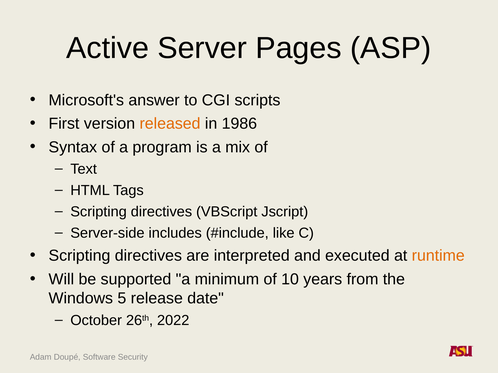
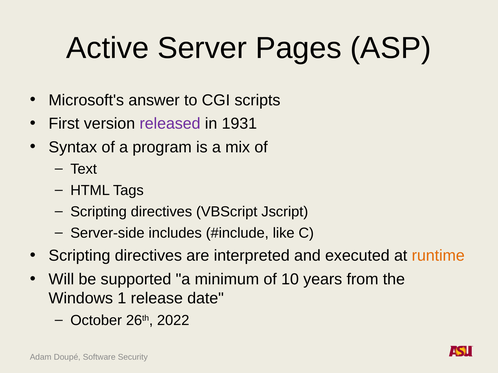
released colour: orange -> purple (170, 124)
1986: 1986 -> 1931 (239, 124)
5: 5 -> 1 (122, 299)
